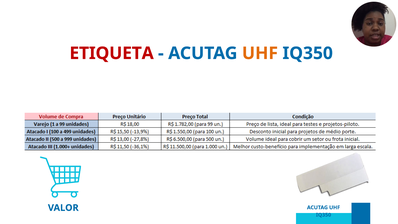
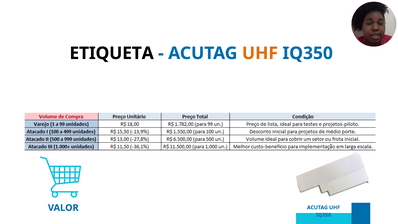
ETIQUETA colour: red -> black (112, 53)
